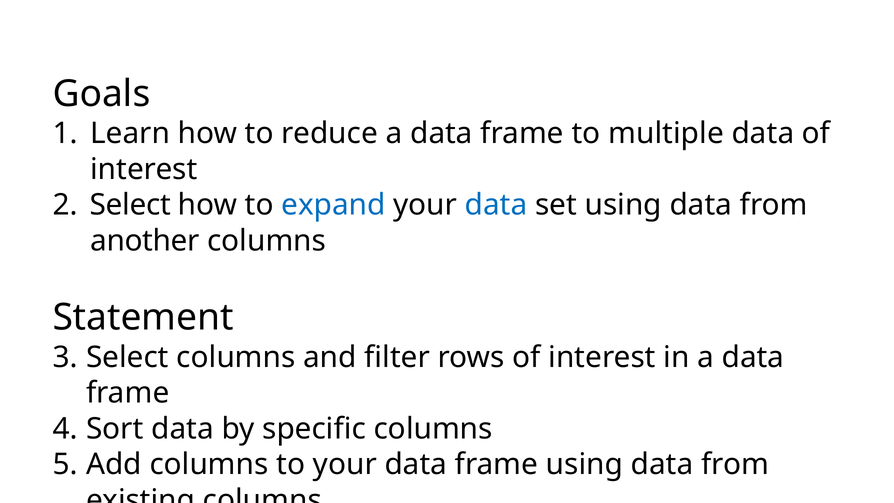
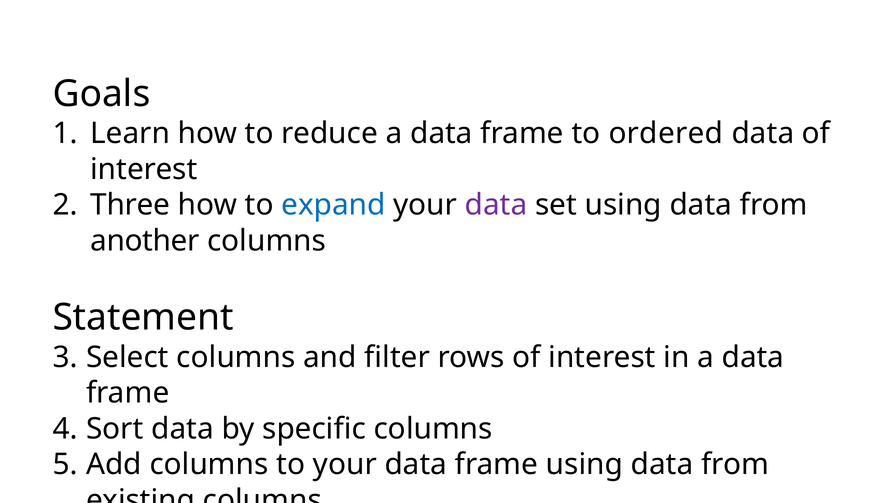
multiple: multiple -> ordered (666, 134)
Select: Select -> Three (130, 205)
data colour: blue -> purple (496, 205)
